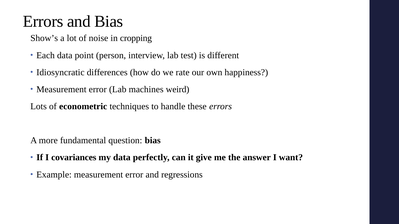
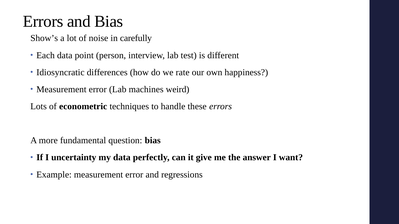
cropping: cropping -> carefully (136, 38)
covariances: covariances -> uncertainty (74, 158)
